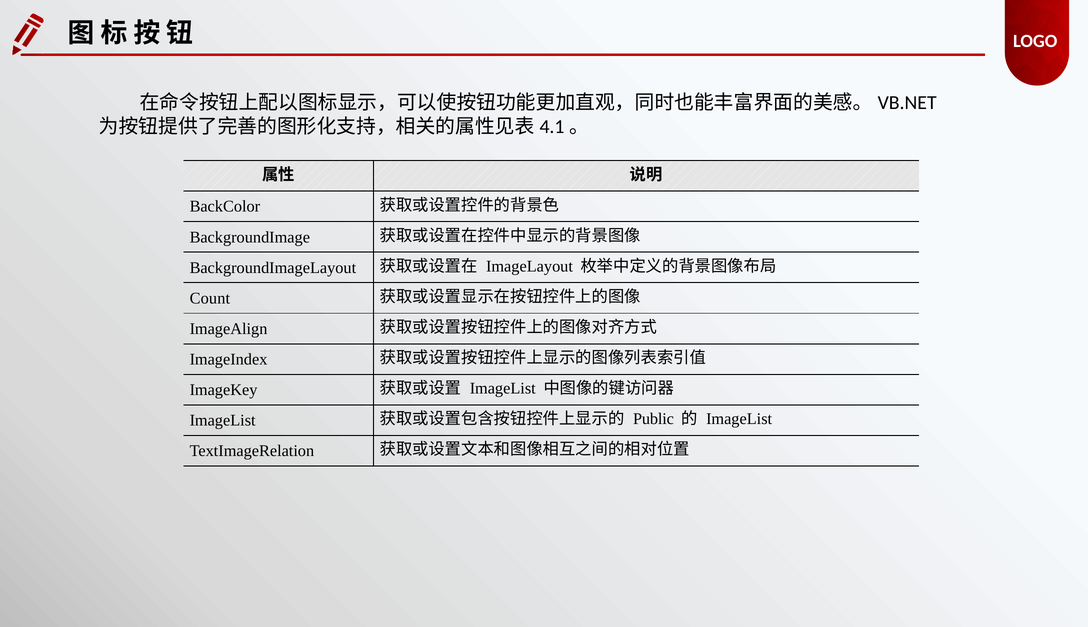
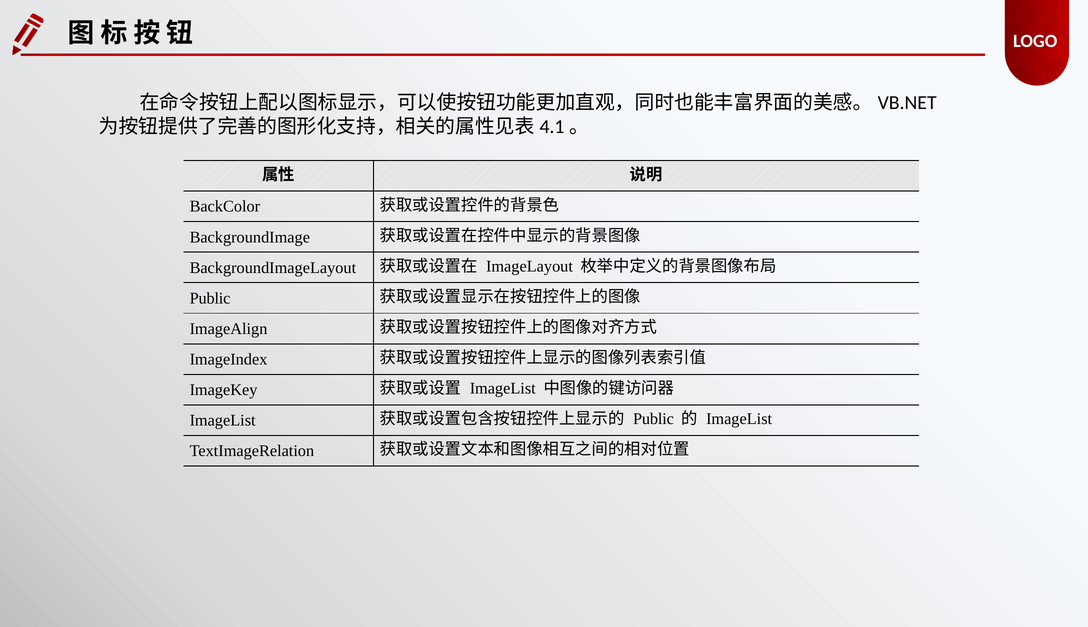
Count: Count -> Public (210, 298)
